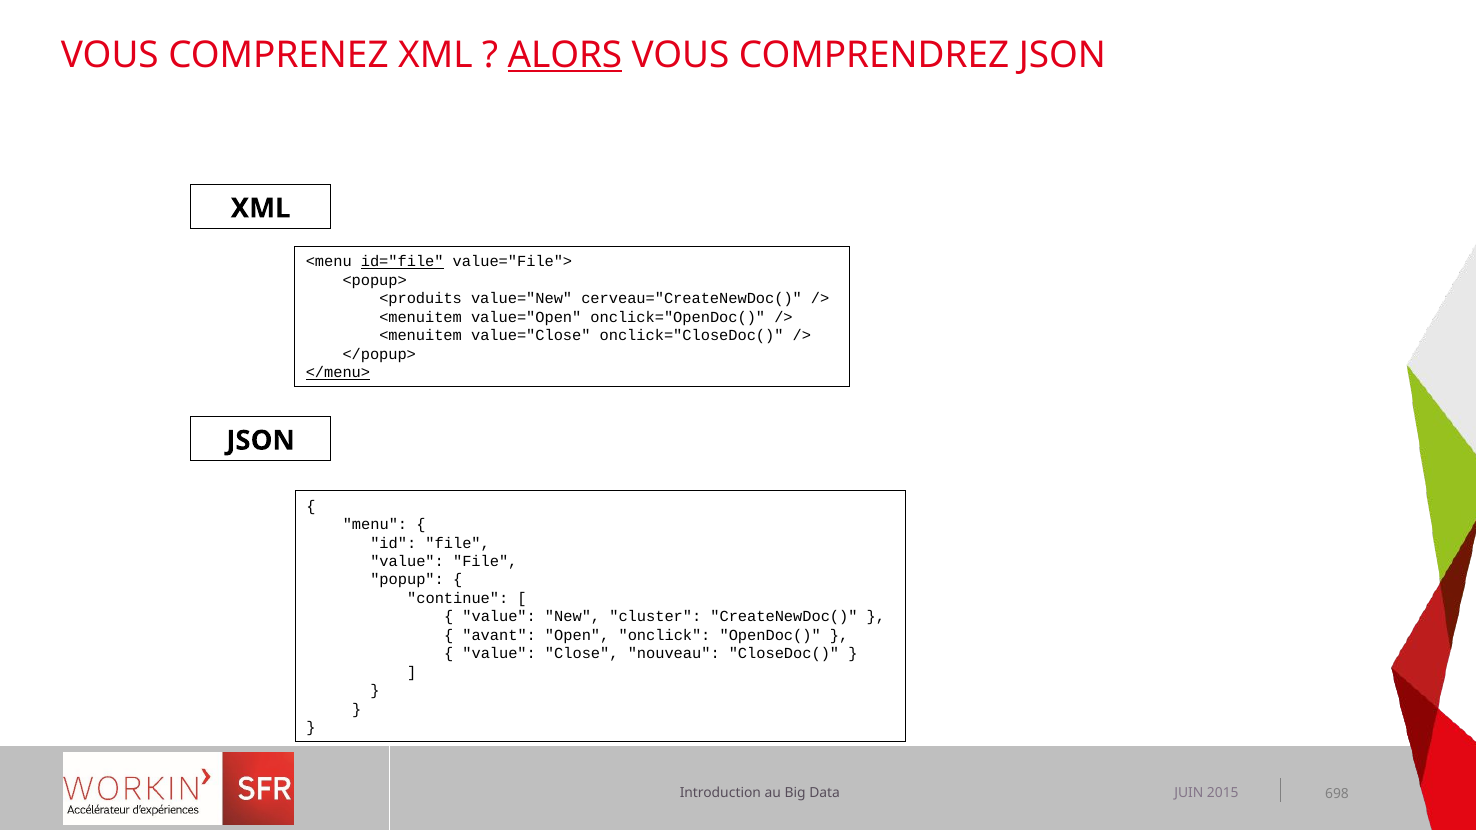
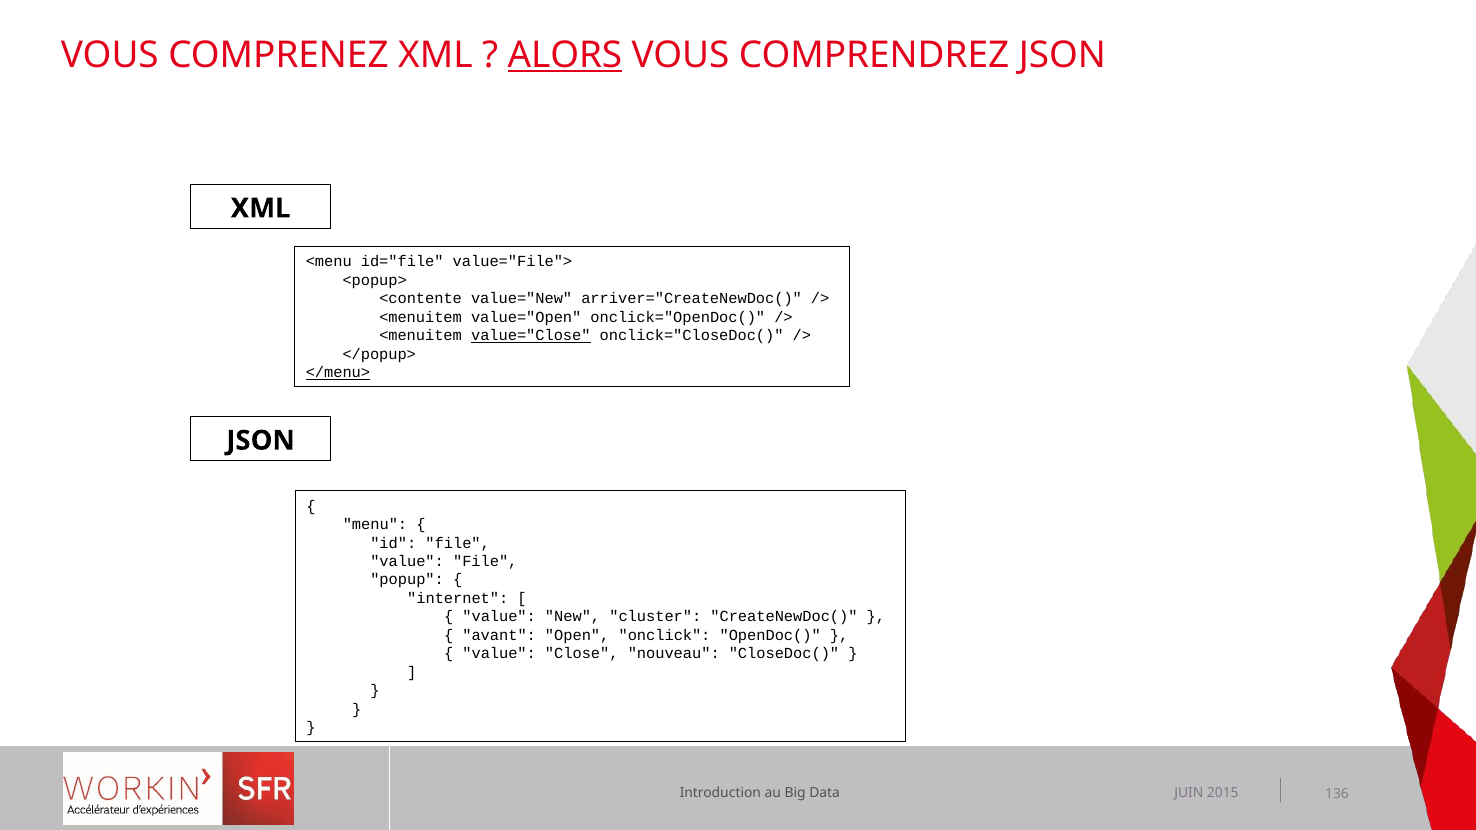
id="file underline: present -> none (402, 262)
<produits: <produits -> <contente (421, 299)
cerveau="CreateNewDoc(: cerveau="CreateNewDoc( -> arriver="CreateNewDoc( (692, 299)
value="Close underline: none -> present (531, 336)
continue: continue -> internet (458, 599)
698: 698 -> 136 (1337, 794)
